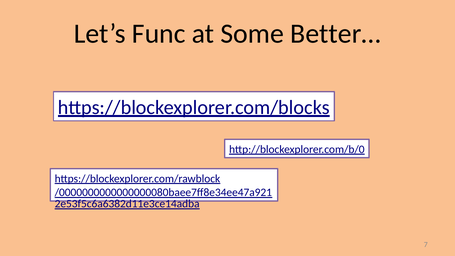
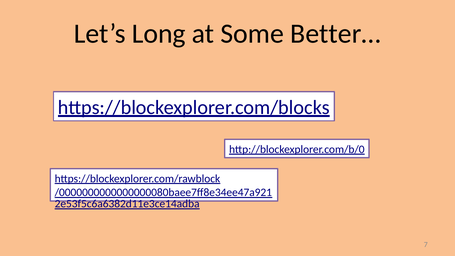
Func: Func -> Long (159, 34)
